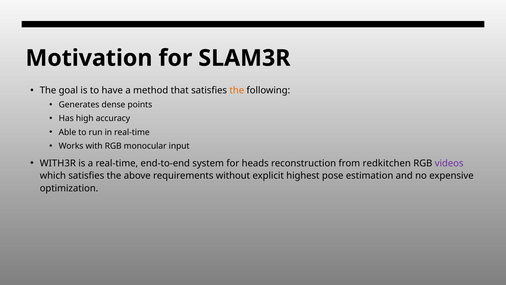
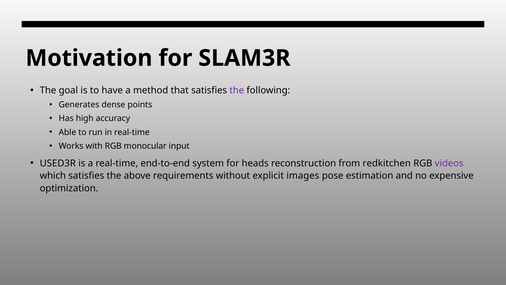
the colour: orange -> purple (237, 90)
WITH3R: WITH3R -> USED3R (58, 163)
highest: highest -> images (303, 176)
